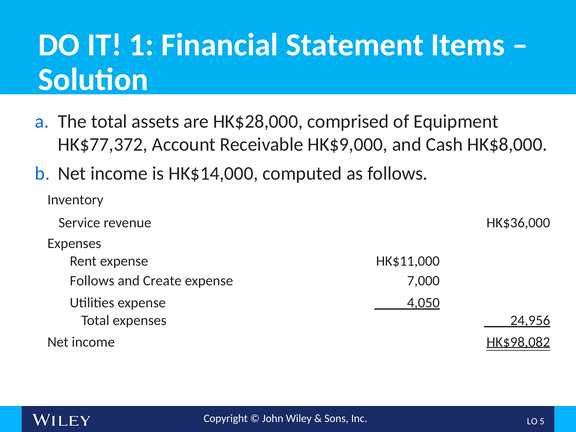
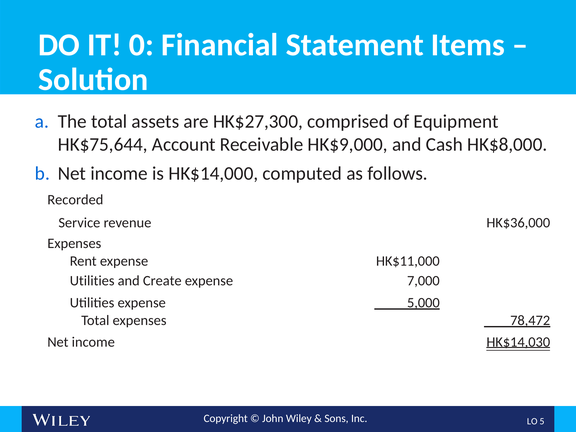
1: 1 -> 0 (141, 45)
HK$28,000: HK$28,000 -> HK$27,300 (258, 122)
HK$77,372: HK$77,372 -> HK$75,644 (103, 145)
Inventory: Inventory -> Recorded (75, 200)
Follows: Follows -> Utilities (92, 281)
4,050: 4,050 -> 5,000 (423, 303)
24,956: 24,956 -> 78,472 (530, 320)
HK$98,082: HK$98,082 -> HK$14,030 (518, 342)
